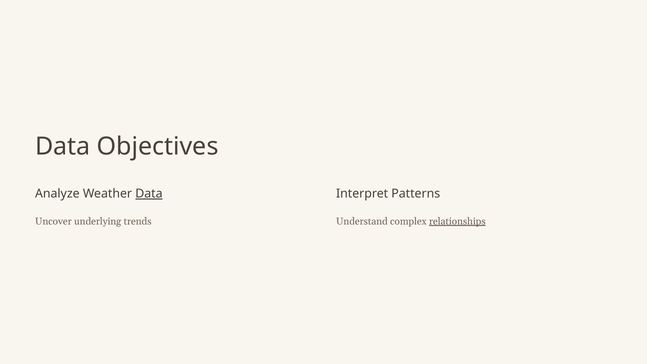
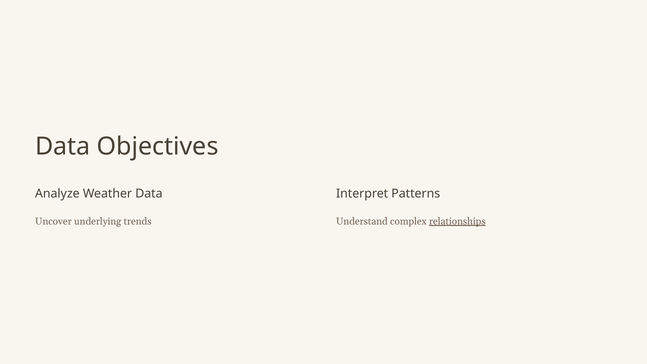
Data underline: present -> none (149, 194)
